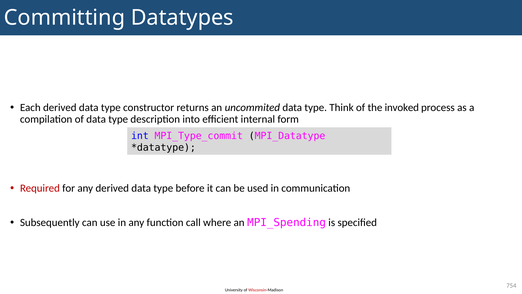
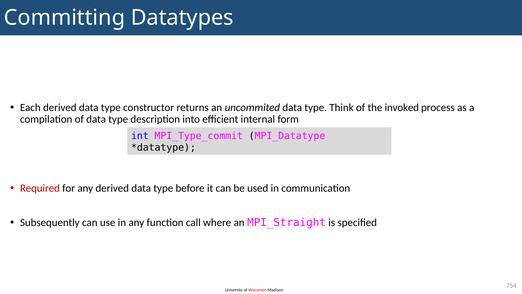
MPI_Spending: MPI_Spending -> MPI_Straight (287, 222)
